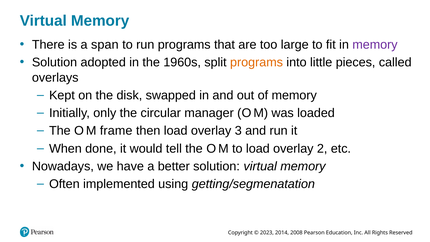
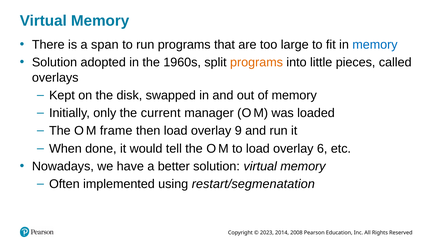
memory colour: purple -> blue (375, 45)
circular: circular -> current (161, 113)
3: 3 -> 9 (238, 131)
2: 2 -> 6 (322, 149)
getting/segmenatation: getting/segmenatation -> restart/segmenatation (253, 184)
